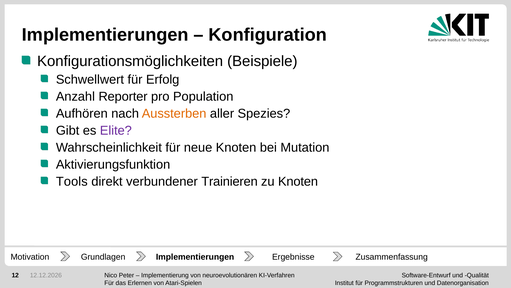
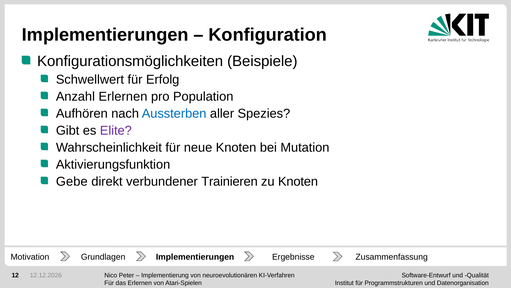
Anzahl Reporter: Reporter -> Erlernen (123, 96)
Aussterben colour: orange -> blue (174, 113)
Tools: Tools -> Gebe (72, 181)
